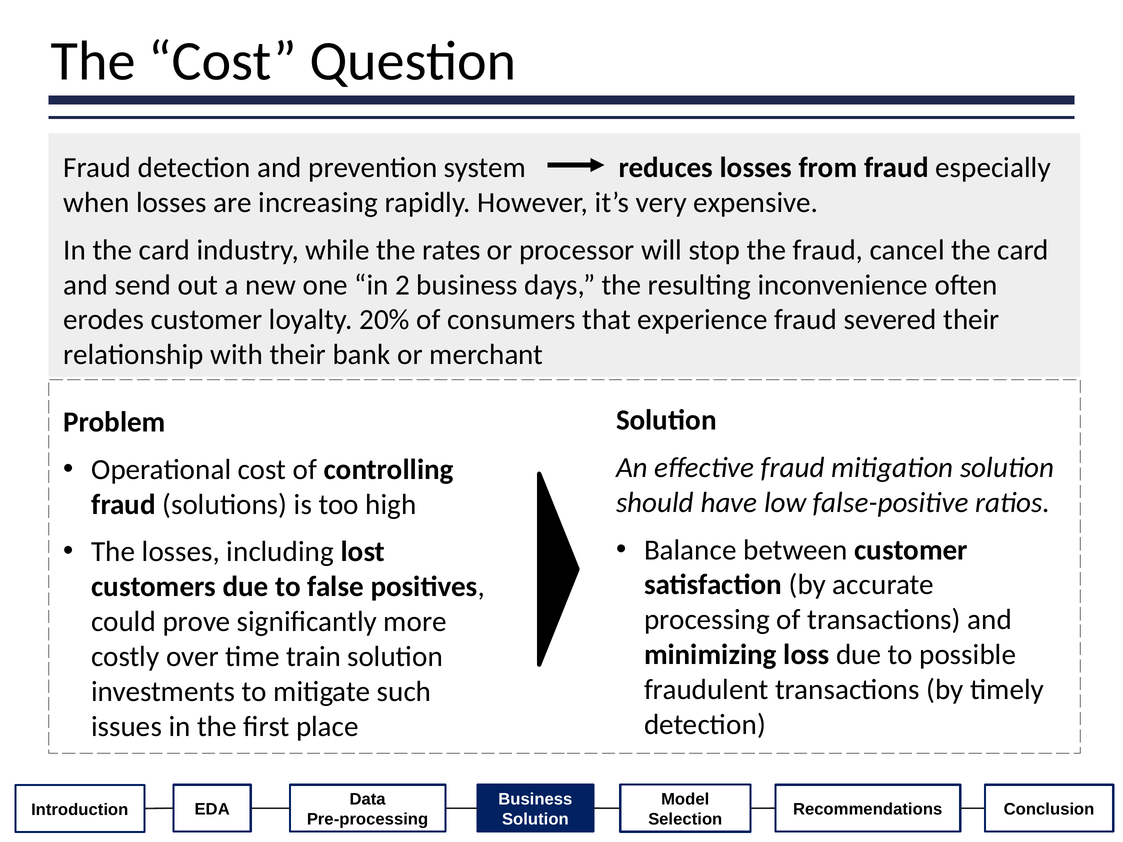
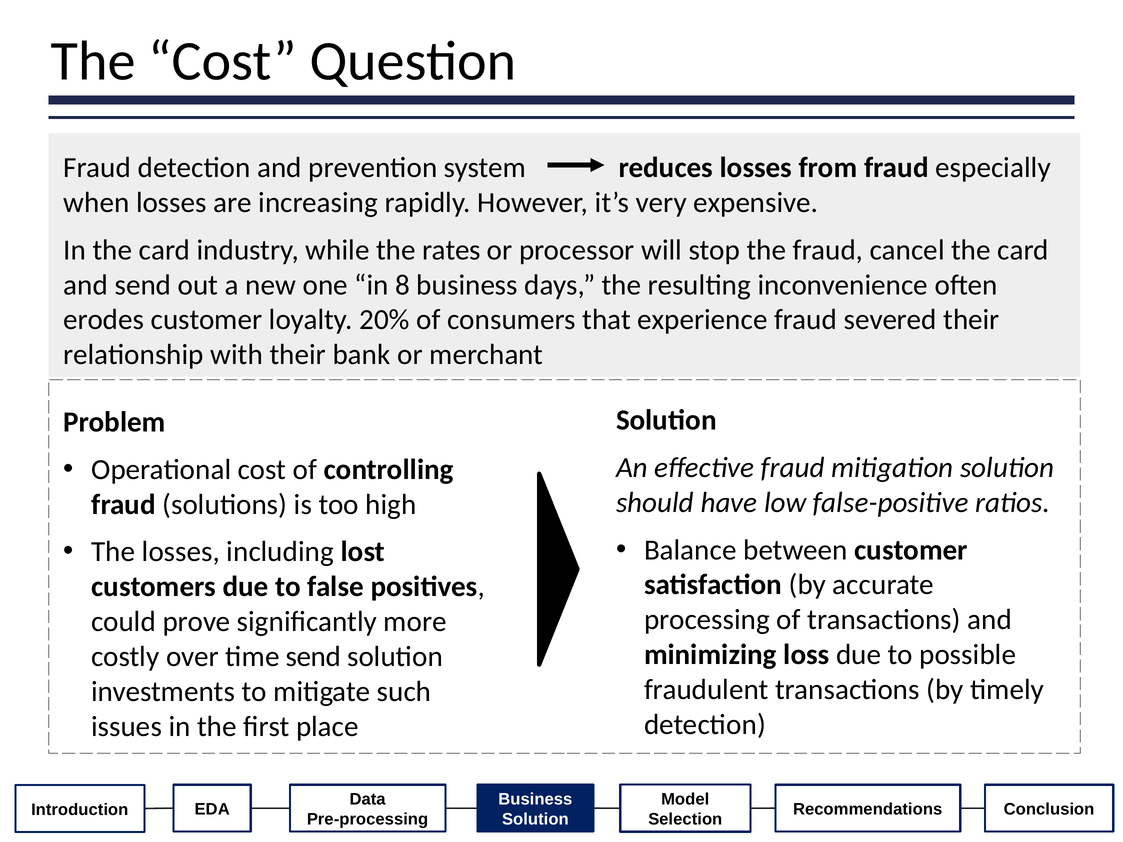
2: 2 -> 8 (402, 285)
time train: train -> send (313, 657)
